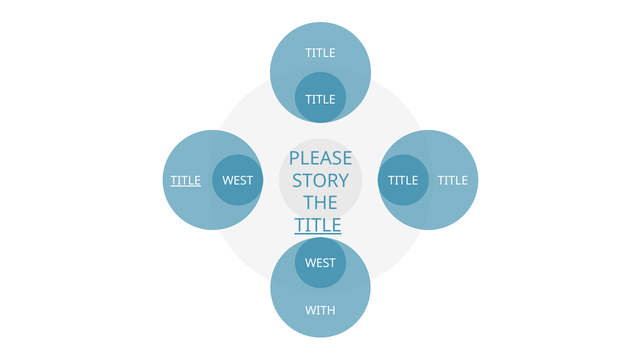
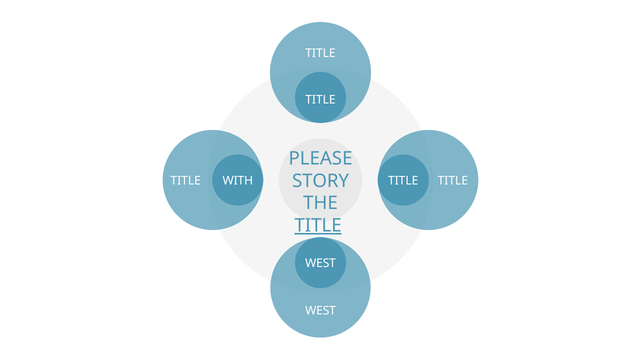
WEST: WEST -> WITH (238, 181)
TITLE underline: present -> none (186, 181)
WITH: WITH -> WEST (321, 311)
